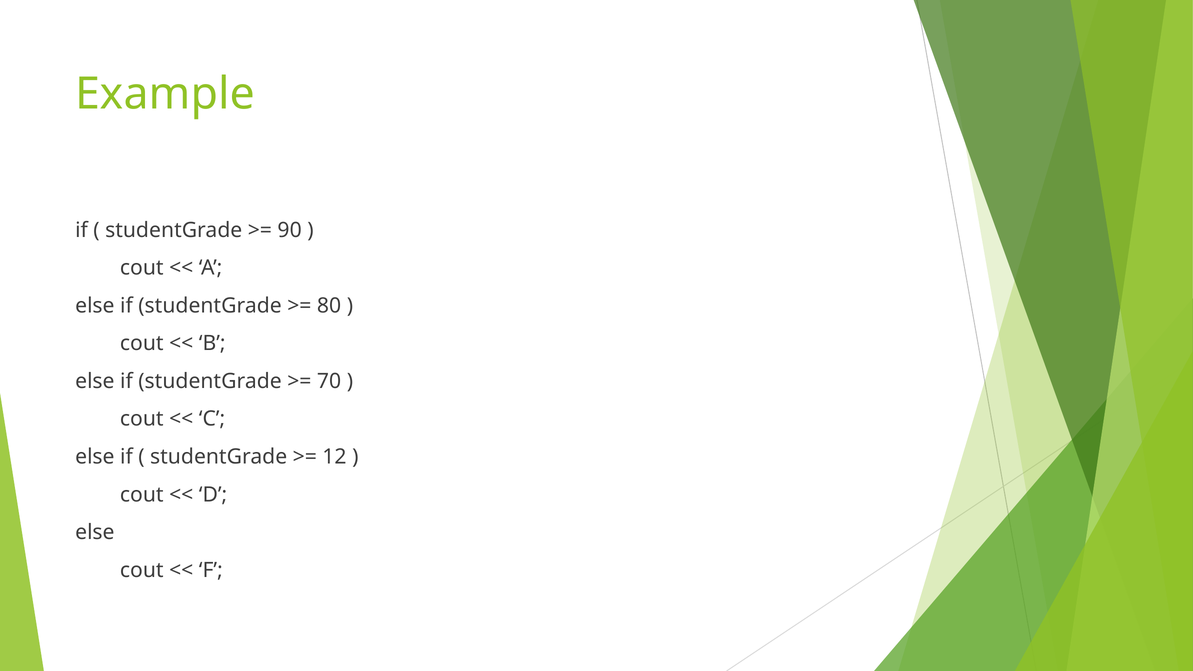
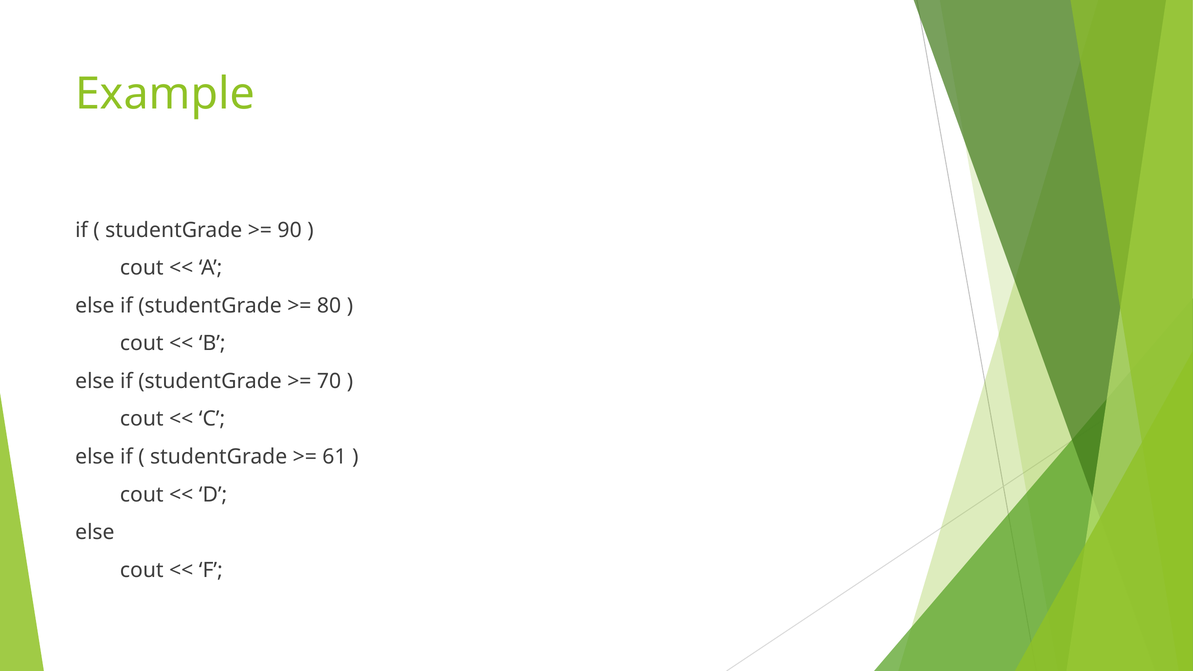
12: 12 -> 61 (334, 457)
